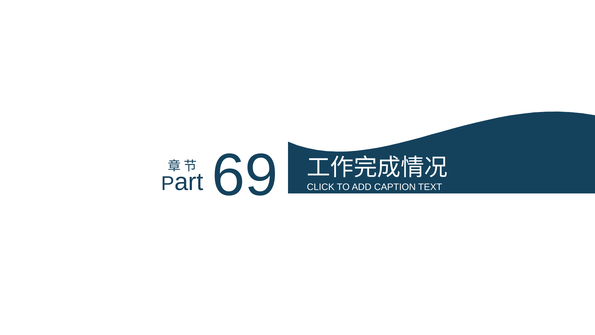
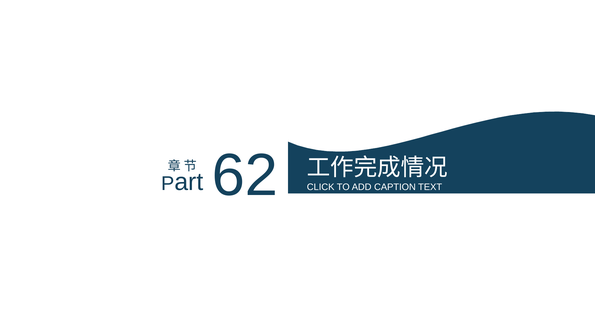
69: 69 -> 62 (245, 175)
